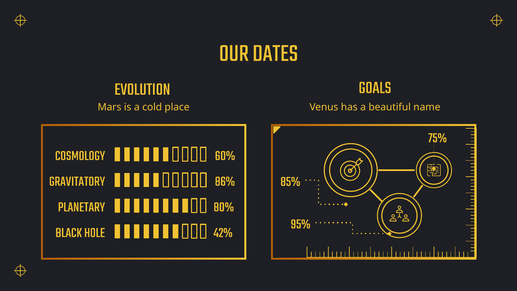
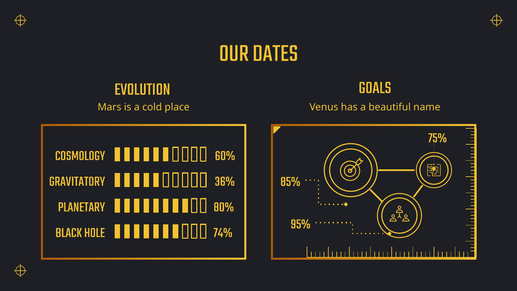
86%: 86% -> 36% (225, 181)
42%: 42% -> 74% (223, 232)
